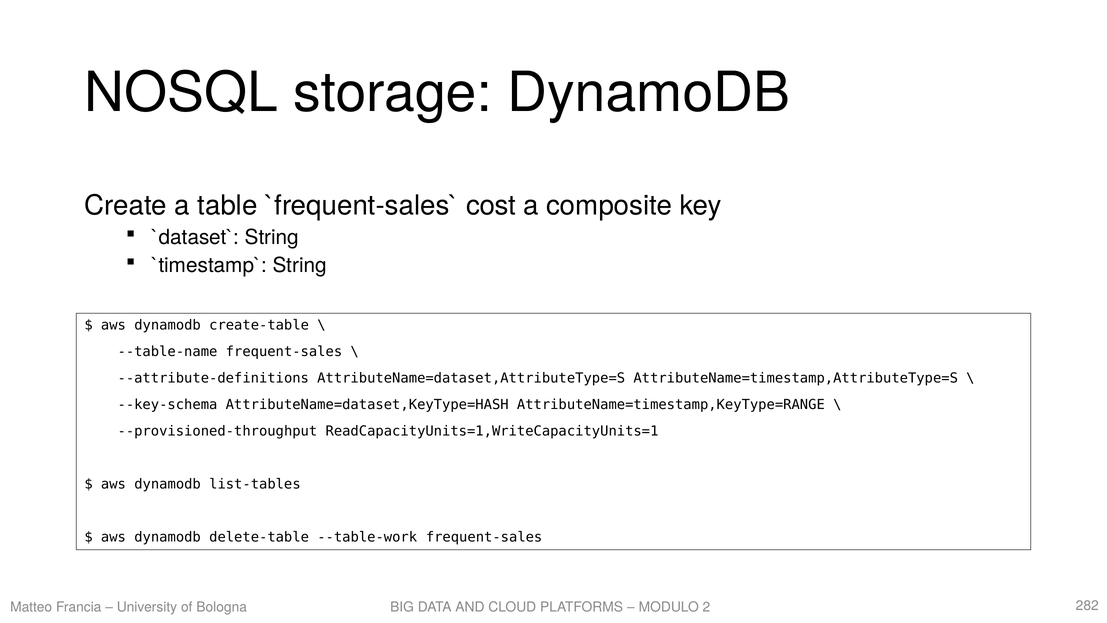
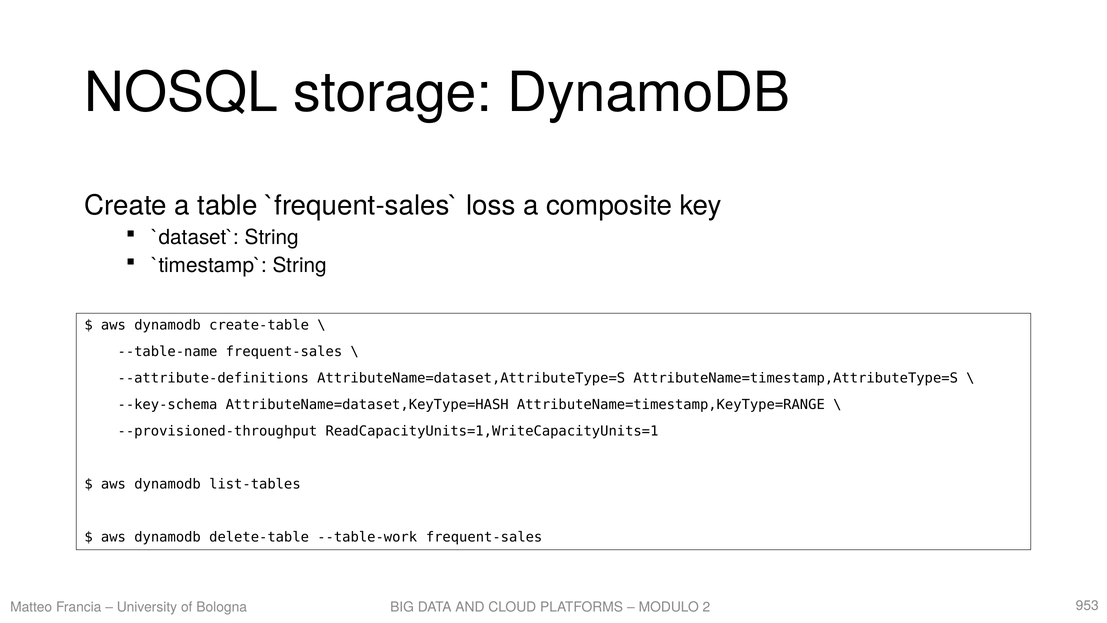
cost: cost -> loss (491, 205)
282: 282 -> 953 (1087, 605)
